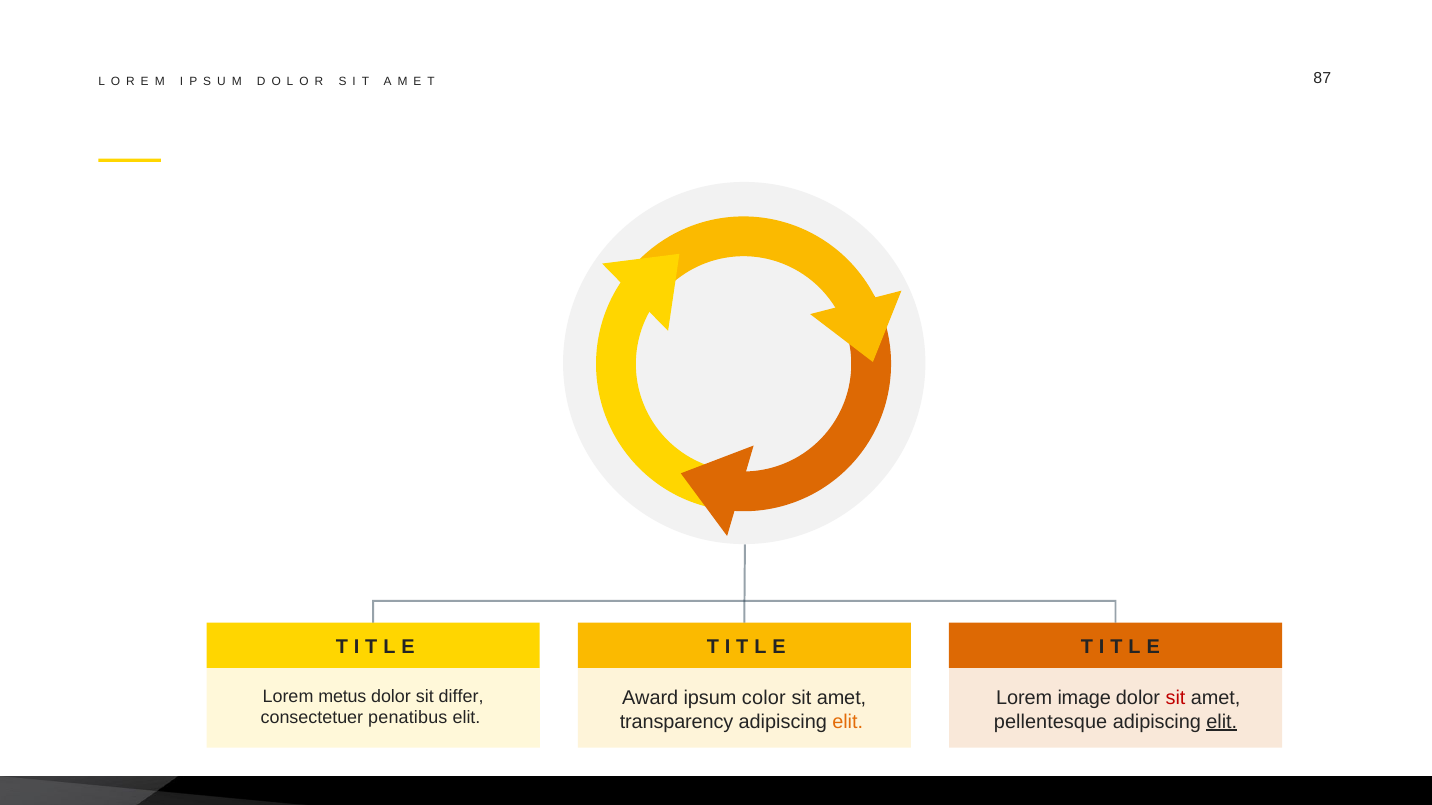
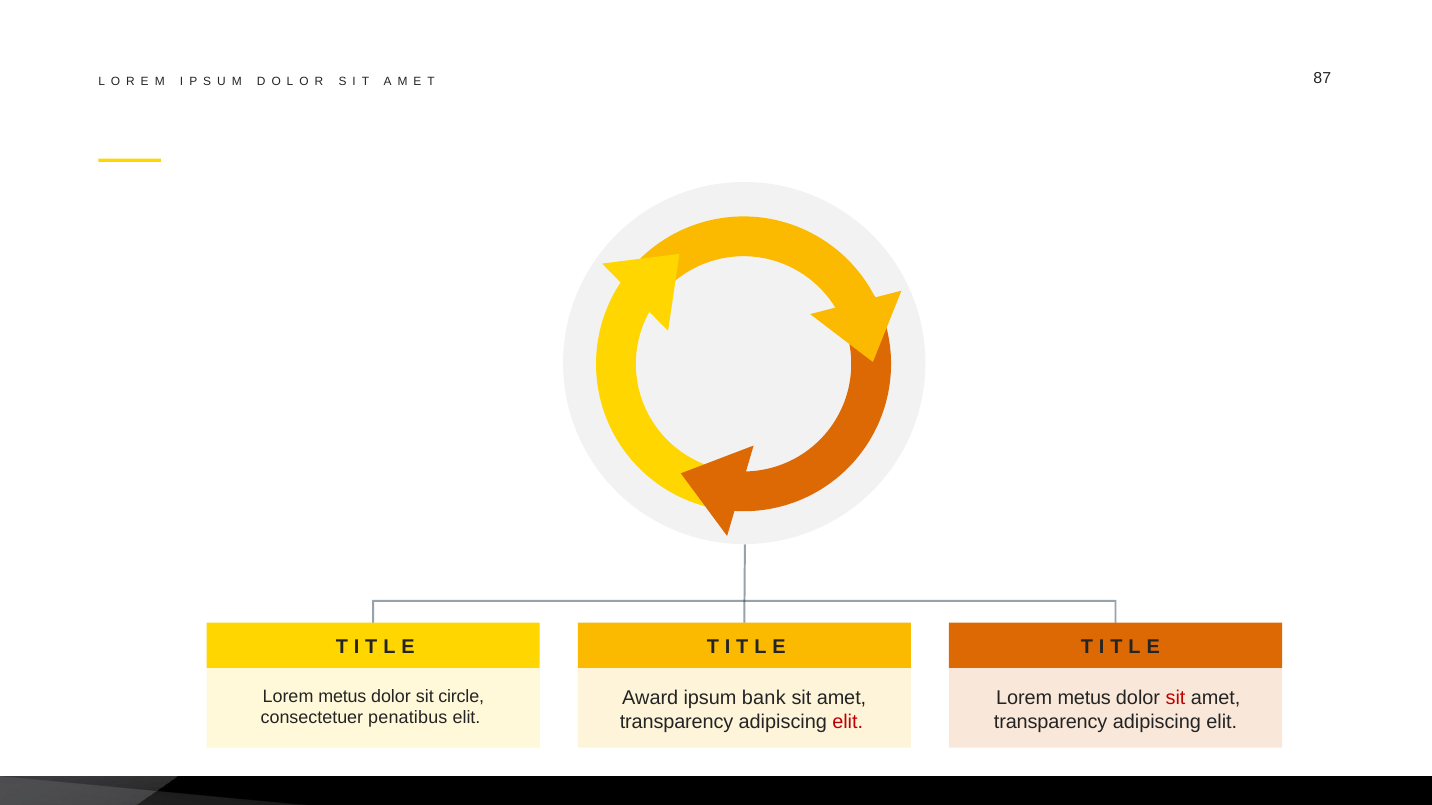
differ: differ -> circle (461, 697)
color: color -> bank (764, 698)
image: image -> metus (1084, 698)
elit colour: orange -> red (848, 722)
pellentesque: pellentesque -> transparency (1051, 722)
elit underline: present -> none (1222, 722)
